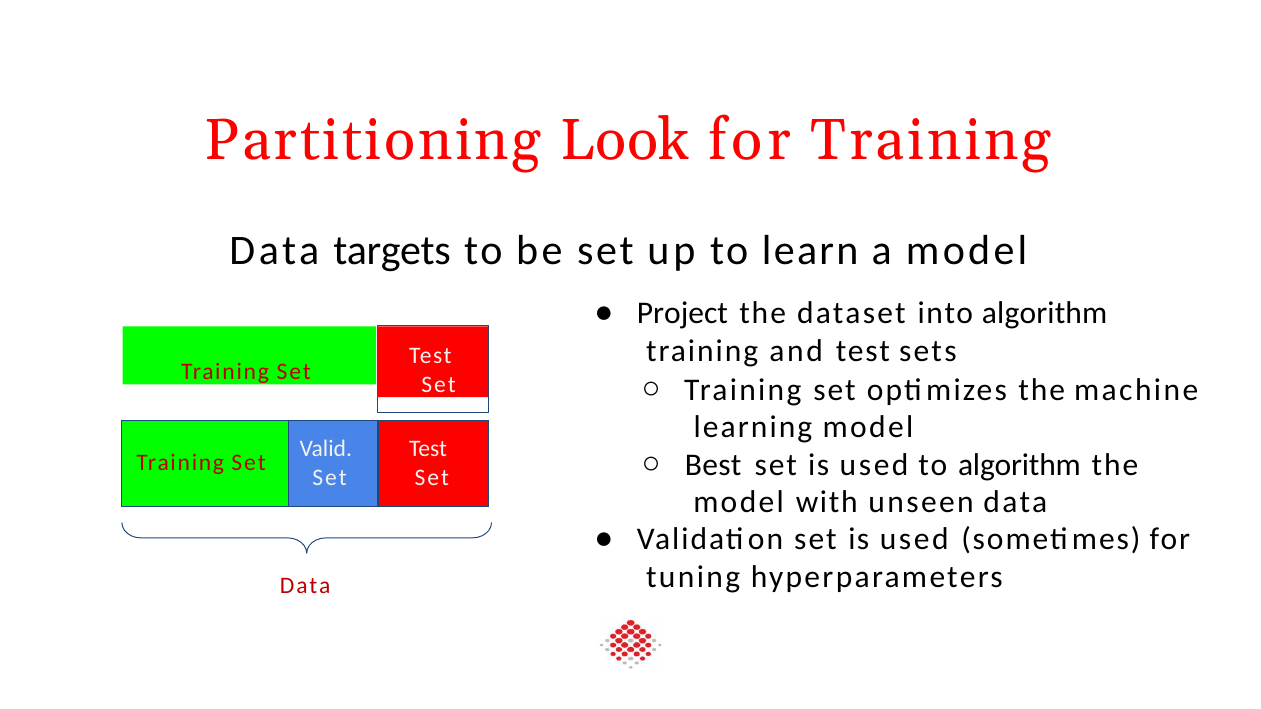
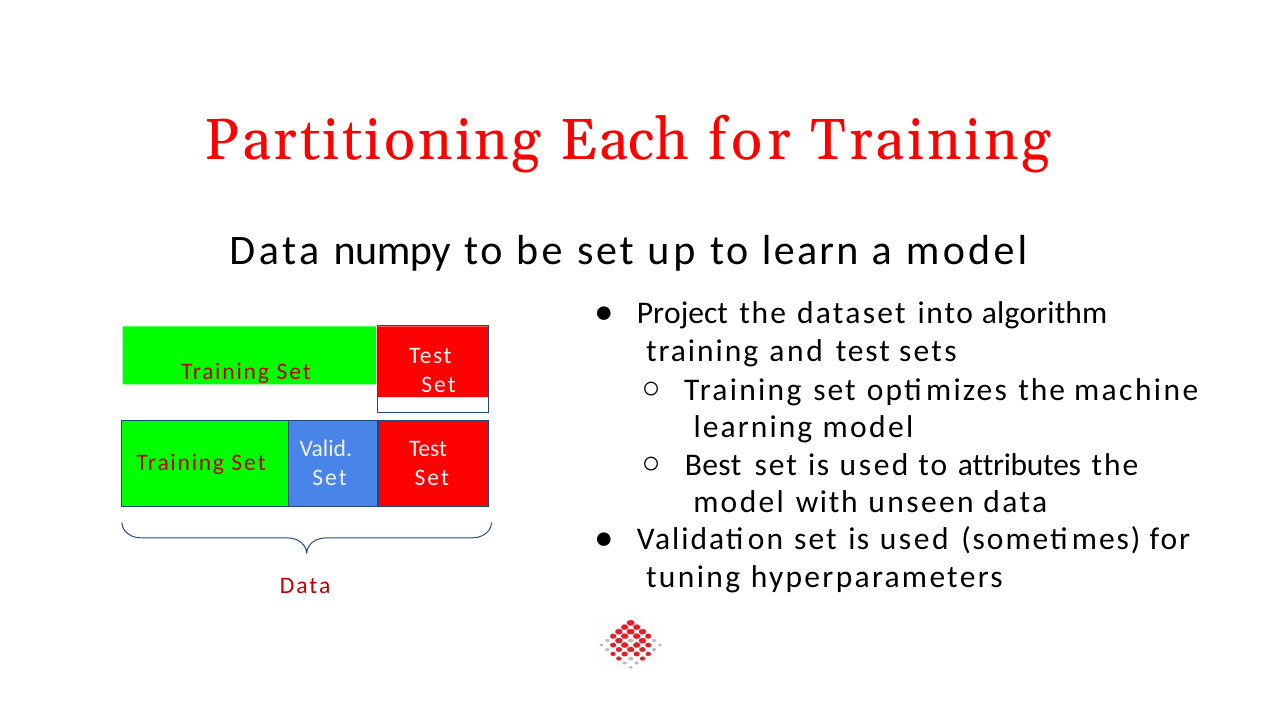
Look: Look -> Each (625, 141)
targets: targets -> numpy (392, 251)
to algorithm: algorithm -> attributes (1019, 465)
